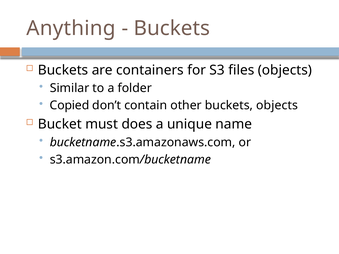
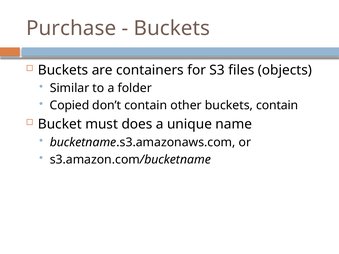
Anything: Anything -> Purchase (71, 28)
buckets objects: objects -> contain (277, 105)
